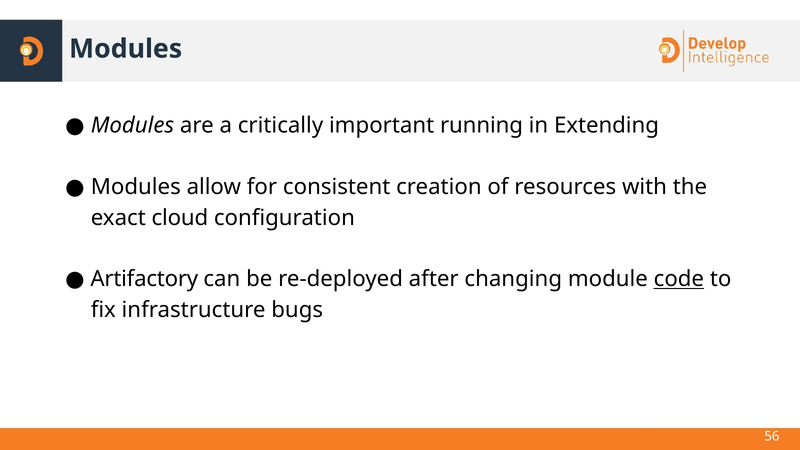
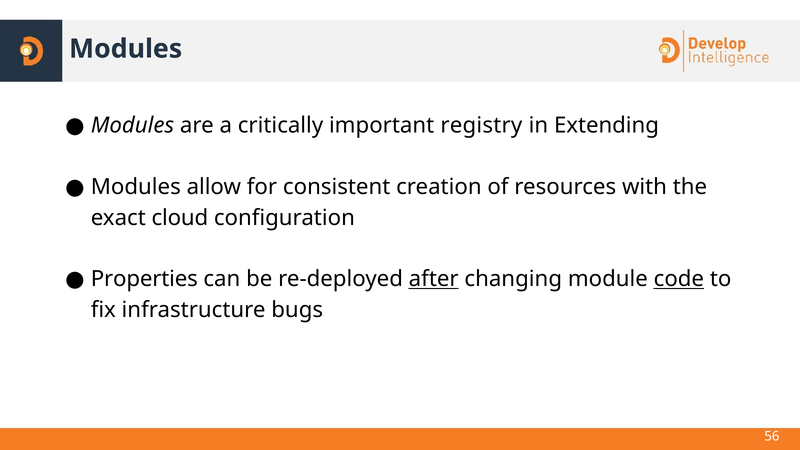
running: running -> registry (481, 126)
Artifactory: Artifactory -> Properties (144, 279)
after underline: none -> present (434, 279)
